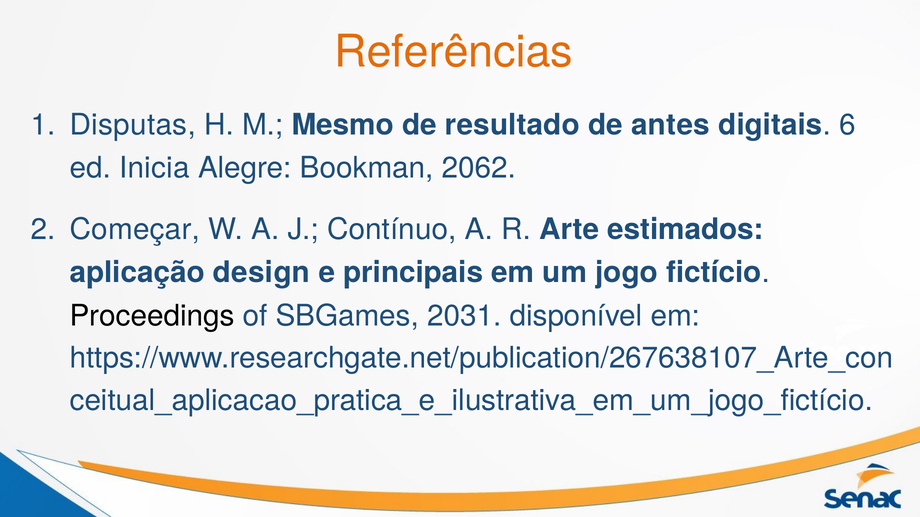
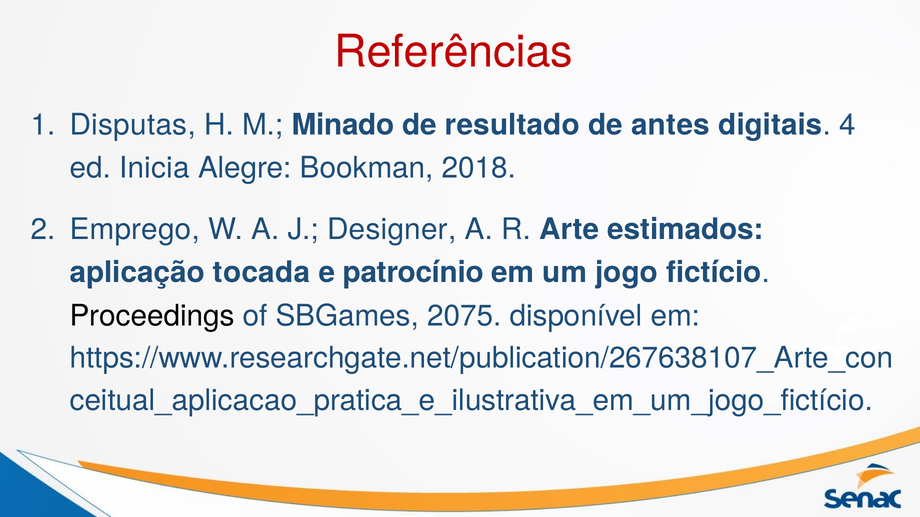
Referências colour: orange -> red (454, 52)
Mesmo: Mesmo -> Minado (343, 125)
6: 6 -> 4 (847, 125)
2062: 2062 -> 2018 (479, 168)
Começar: Começar -> Emprego (135, 230)
Contínuo: Contínuo -> Designer (392, 230)
design: design -> tocada (262, 273)
principais: principais -> patrocínio (413, 273)
2031: 2031 -> 2075 (464, 316)
